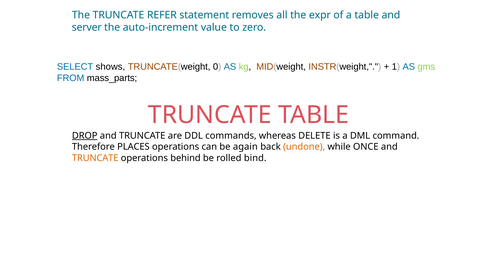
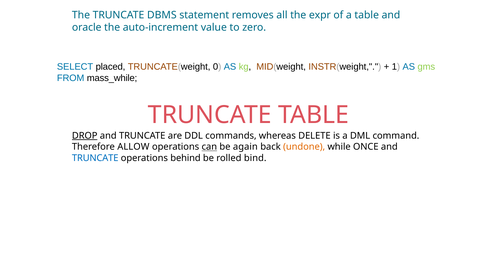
REFER: REFER -> DBMS (162, 15)
server: server -> oracle (87, 27)
shows: shows -> placed (111, 67)
mass_parts: mass_parts -> mass_while (112, 78)
PLACES: PLACES -> ALLOW (133, 147)
can underline: none -> present (209, 147)
TRUNCATE colour: orange -> blue (95, 158)
